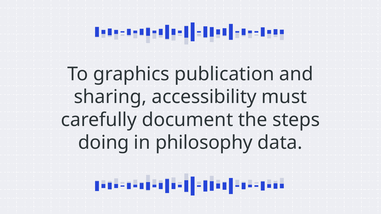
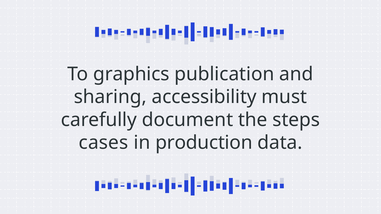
doing: doing -> cases (103, 143)
philosophy: philosophy -> production (204, 143)
